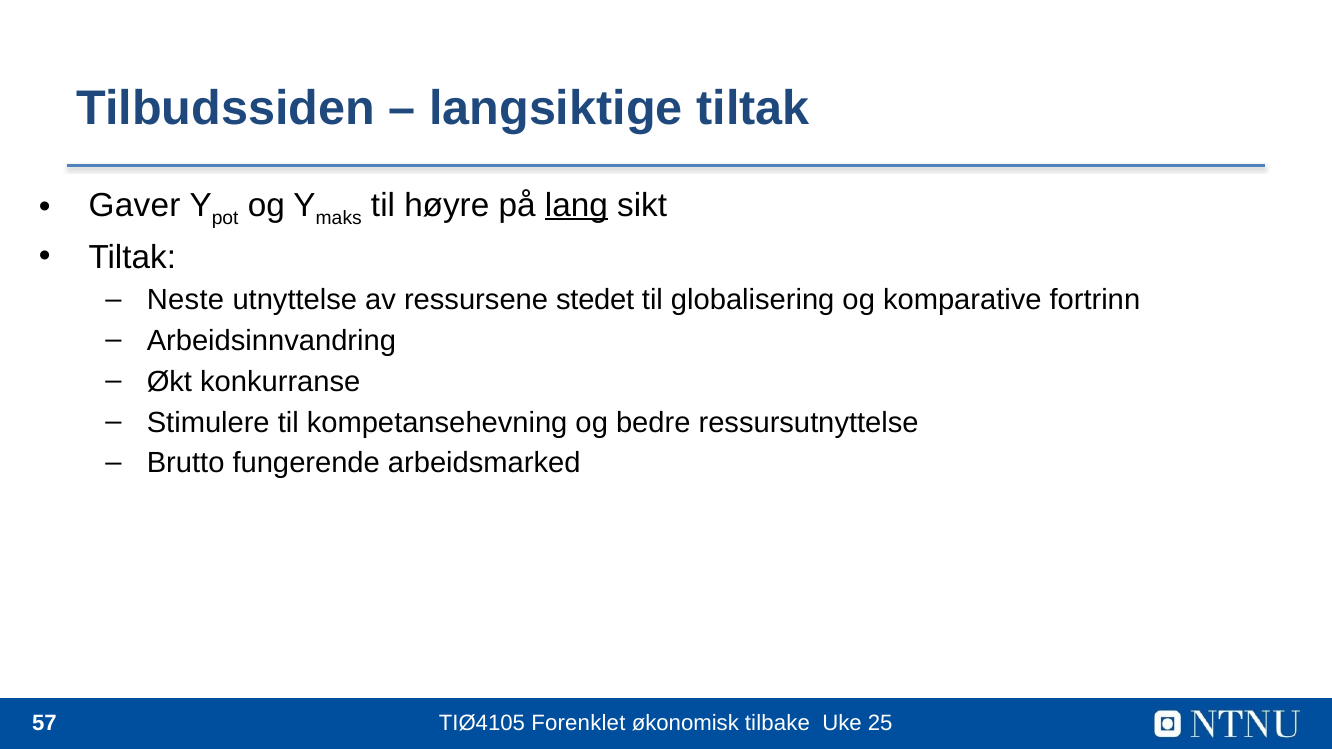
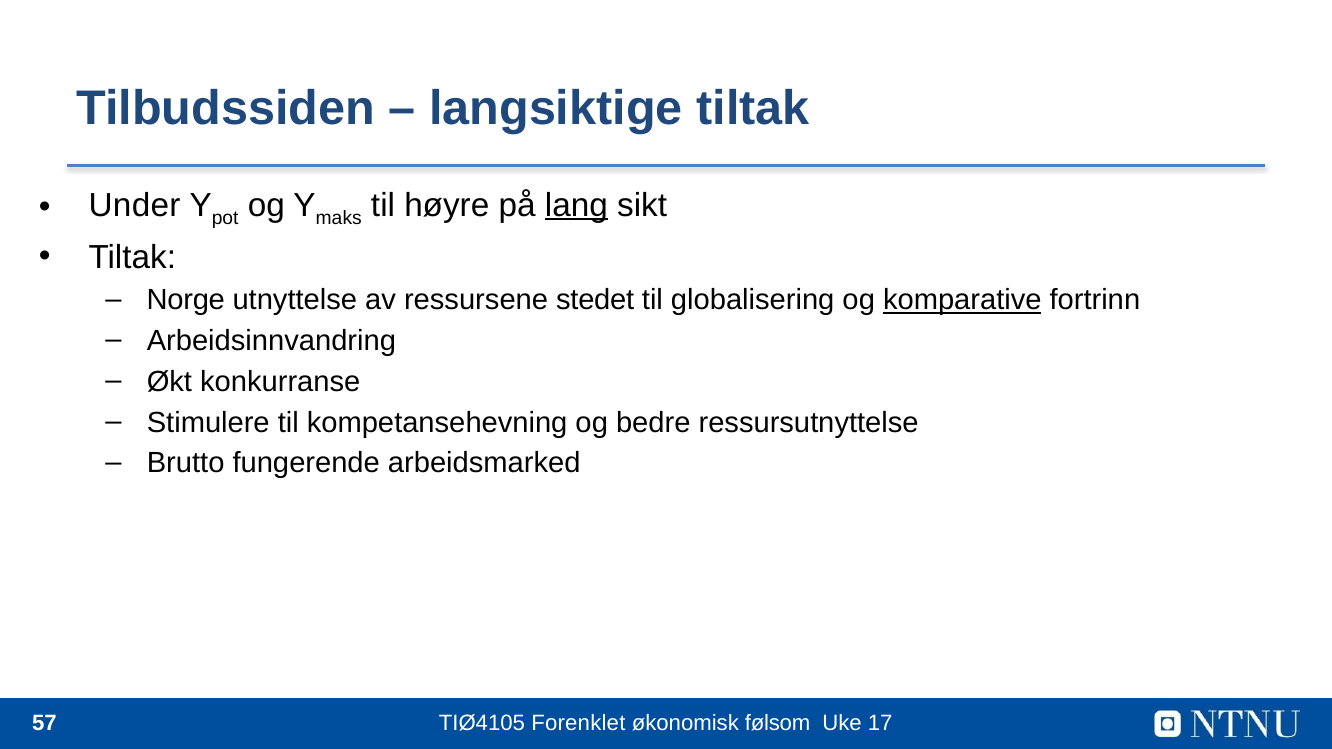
Gaver: Gaver -> Under (135, 205)
Neste: Neste -> Norge (186, 300)
komparative underline: none -> present (962, 300)
tilbake: tilbake -> følsom (778, 723)
25: 25 -> 17 (880, 723)
